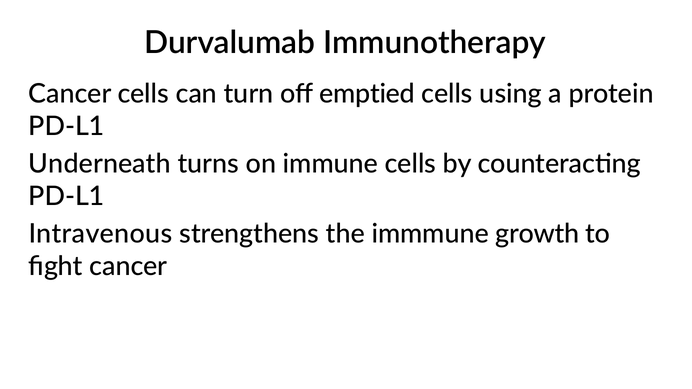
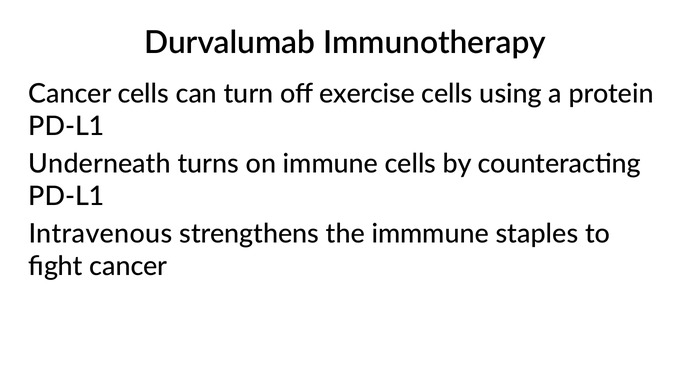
emptied: emptied -> exercise (367, 94)
growth: growth -> staples (537, 234)
